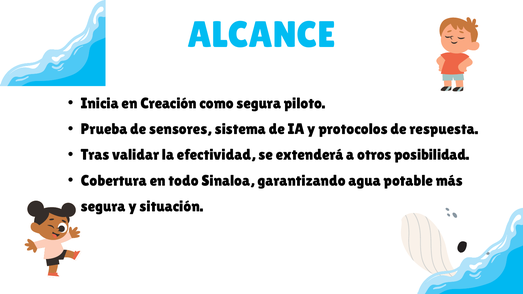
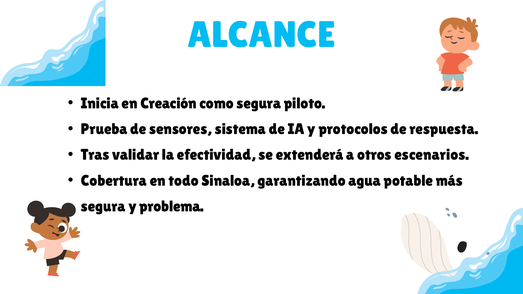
posibilidad: posibilidad -> escenarios (432, 155)
situación: situación -> problema (172, 207)
